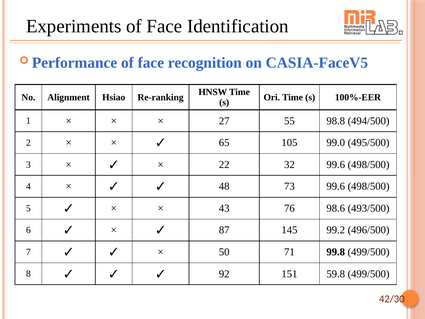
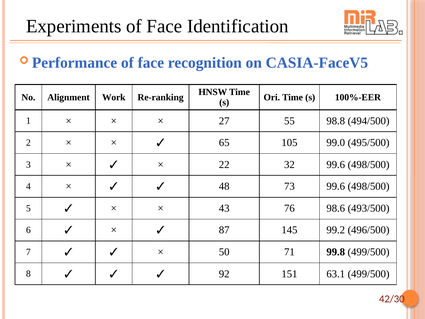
Hsiao: Hsiao -> Work (114, 97)
59.8: 59.8 -> 63.1 (336, 274)
